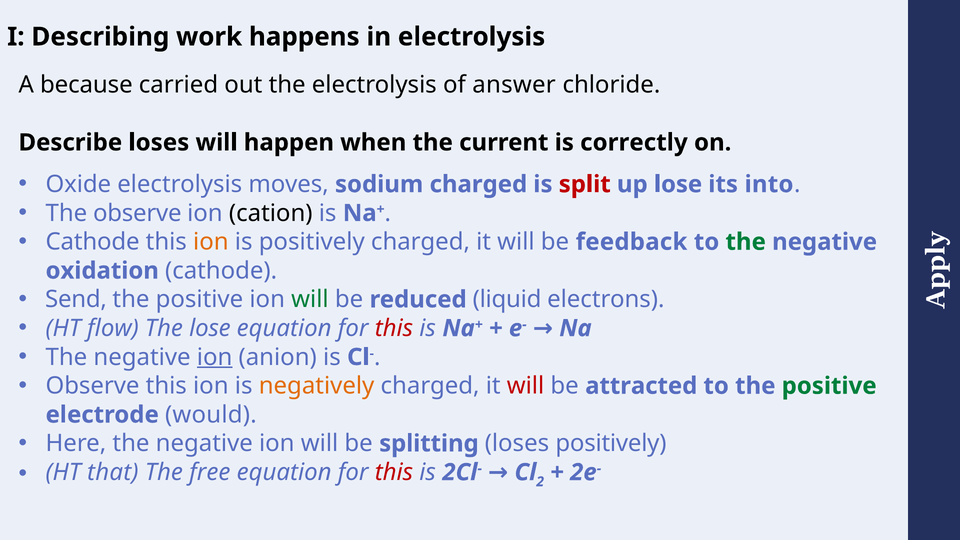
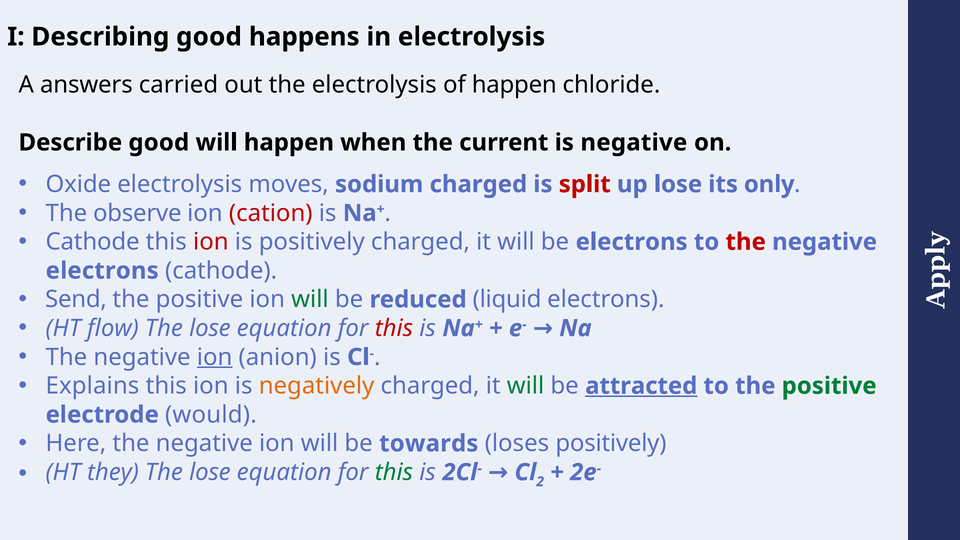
Describing work: work -> good (209, 37)
because: because -> answers (86, 85)
of answer: answer -> happen (514, 85)
Describe loses: loses -> good (159, 143)
is correctly: correctly -> negative (634, 143)
into: into -> only (769, 184)
cation colour: black -> red (271, 213)
ion colour: orange -> red (211, 242)
be feedback: feedback -> electrons (632, 242)
the colour: green -> red (746, 242)
oxidation: oxidation -> electrons (102, 271)
Observe: Observe -> Explains (92, 386)
will colour: red -> green (526, 386)
attracted underline: none -> present (641, 386)
splitting: splitting -> towards (429, 444)
that: that -> they (113, 472)
free: free -> lose (210, 472)
this colour: red -> green (394, 472)
